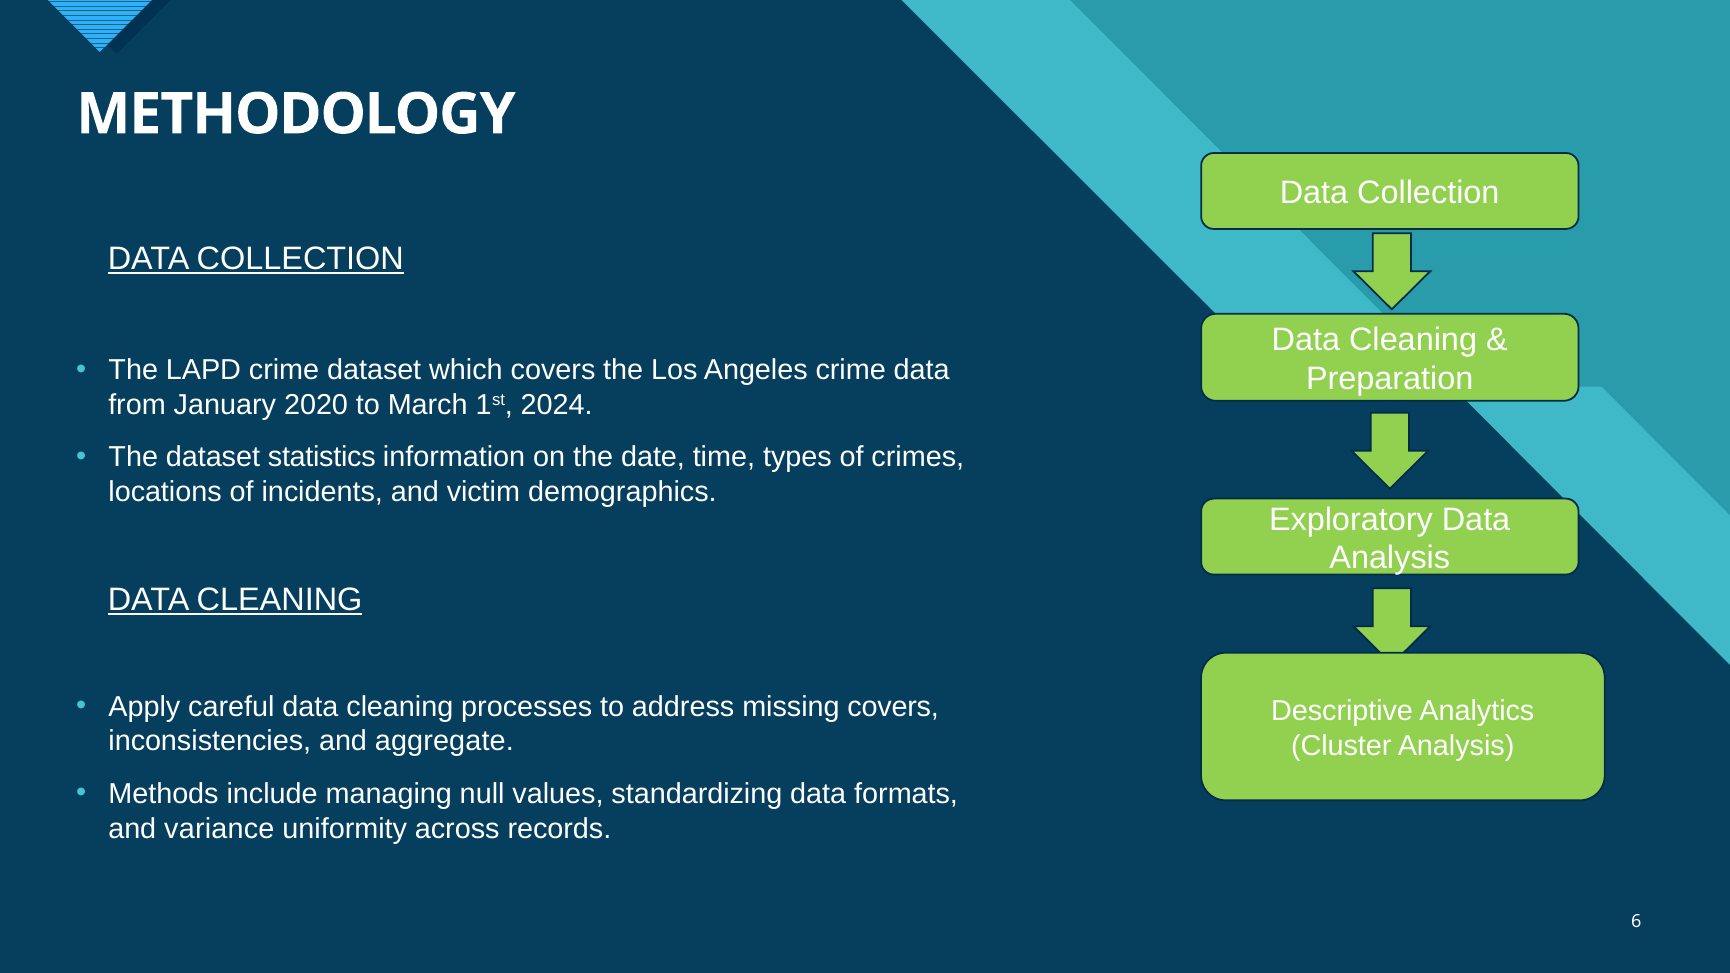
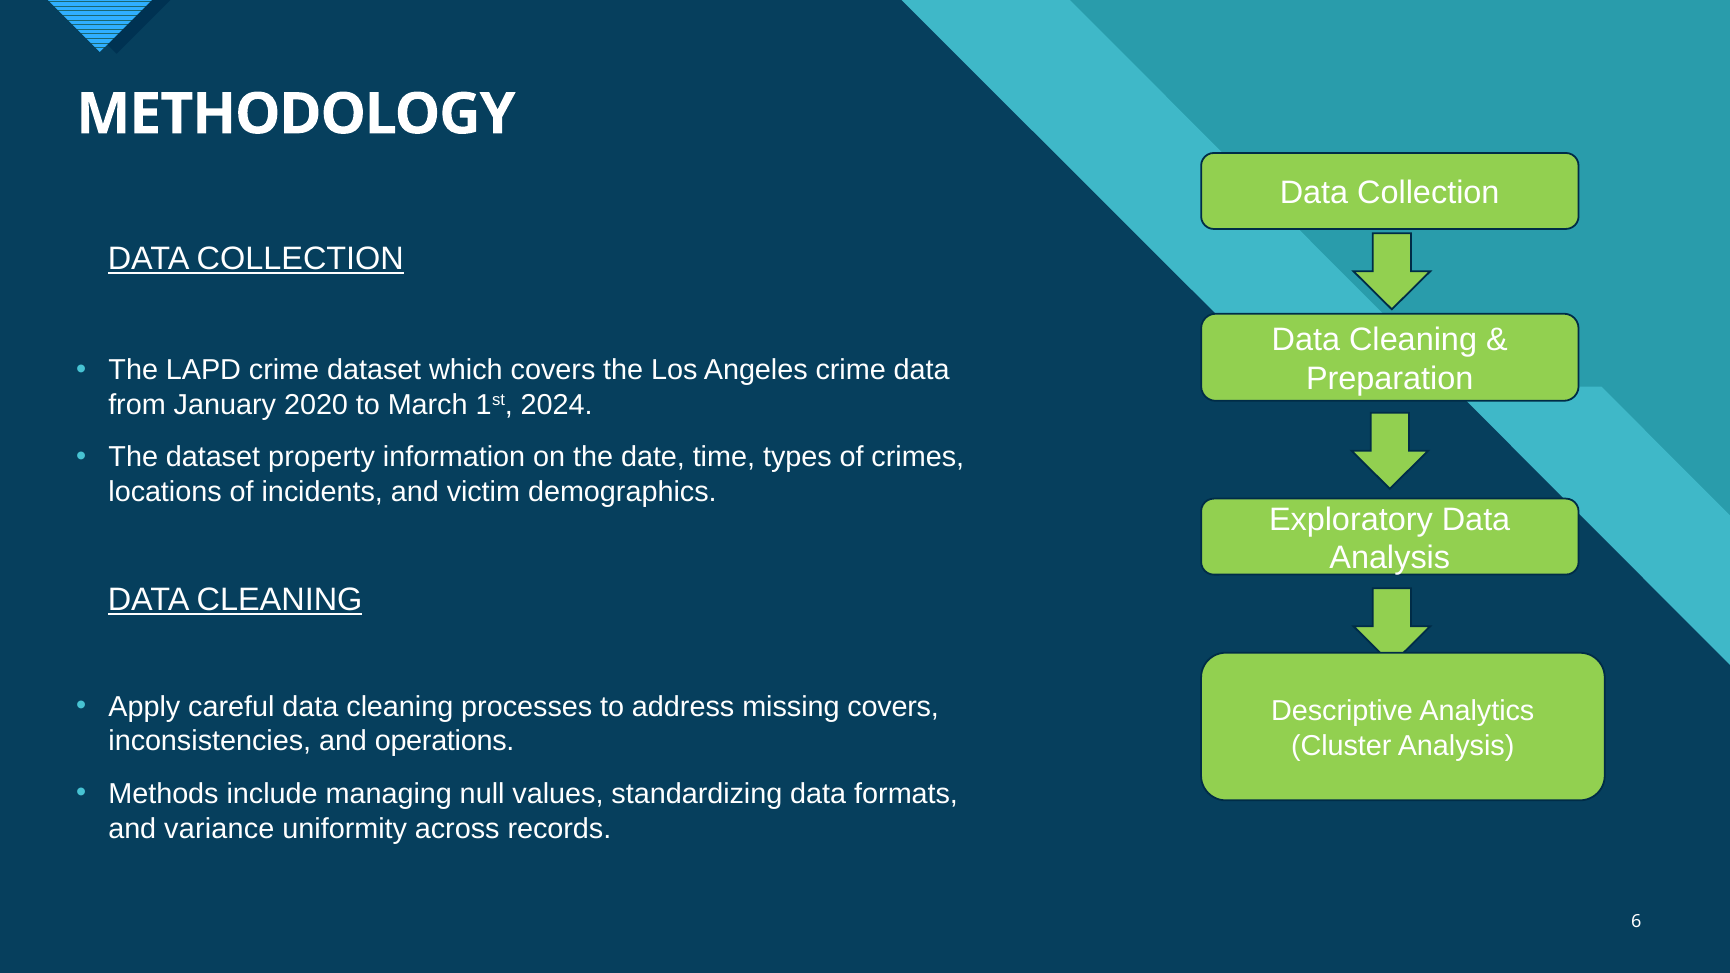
statistics: statistics -> property (322, 458)
aggregate: aggregate -> operations (445, 742)
